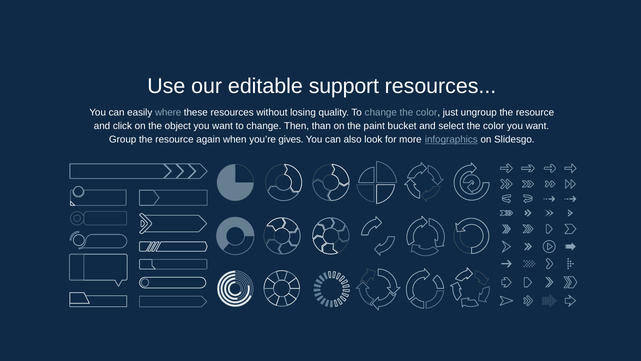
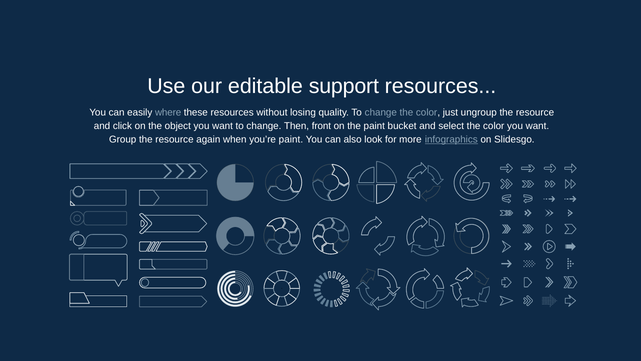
than: than -> front (321, 126)
you’re gives: gives -> paint (291, 139)
